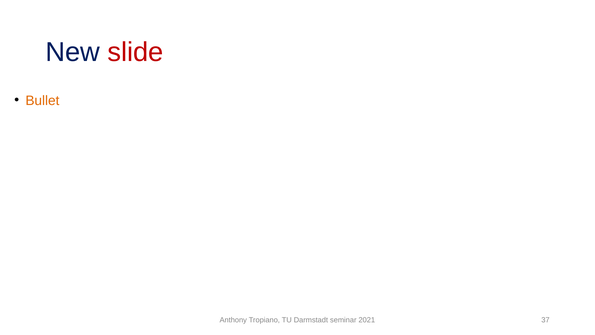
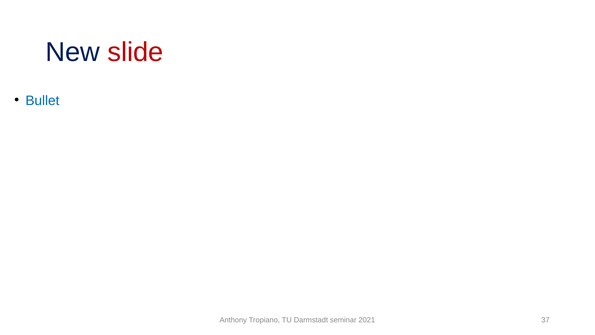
Bullet colour: orange -> blue (42, 100)
